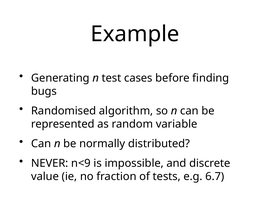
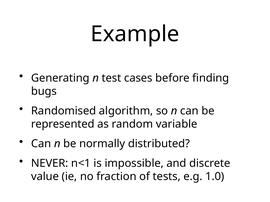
n<9: n<9 -> n<1 (81, 164)
6.7: 6.7 -> 1.0 (215, 177)
